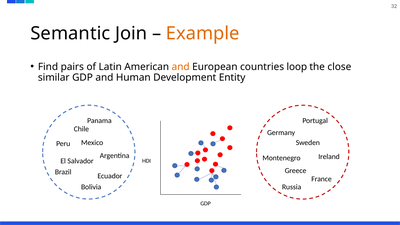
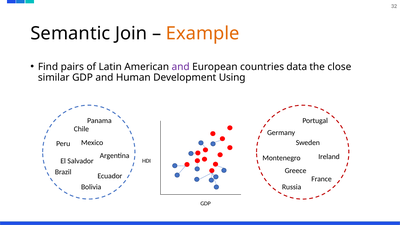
and colour: orange -> purple (181, 67)
loop: loop -> data (297, 67)
Entity: Entity -> Using (232, 78)
